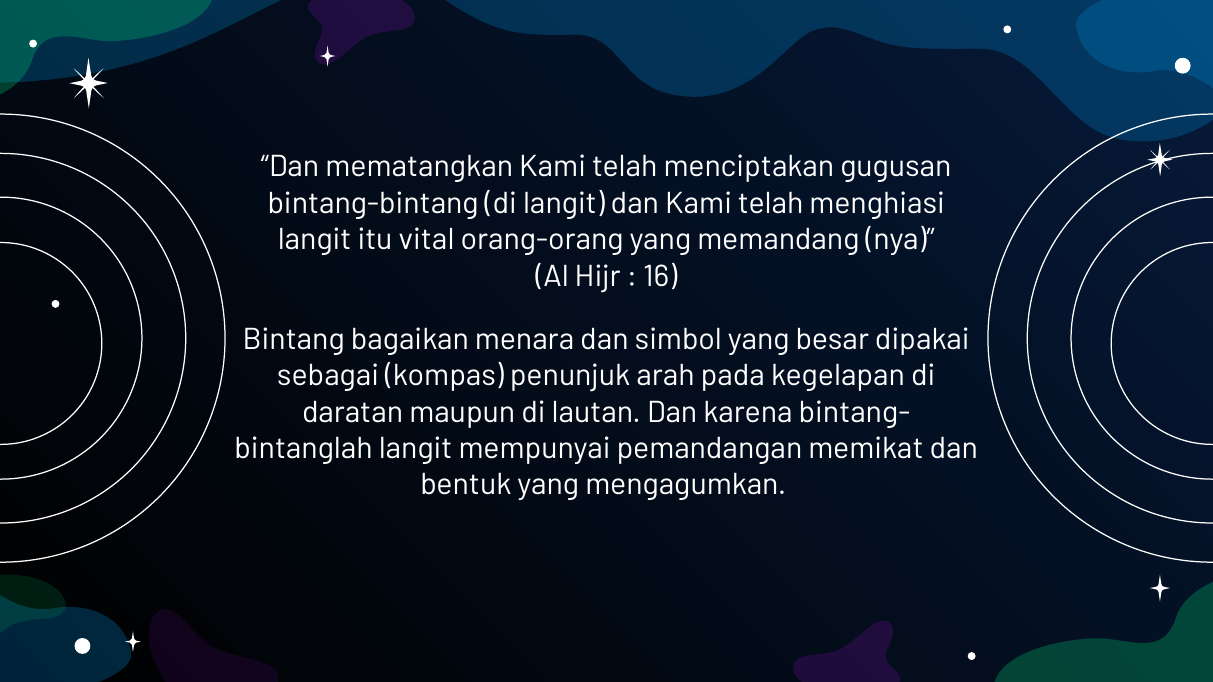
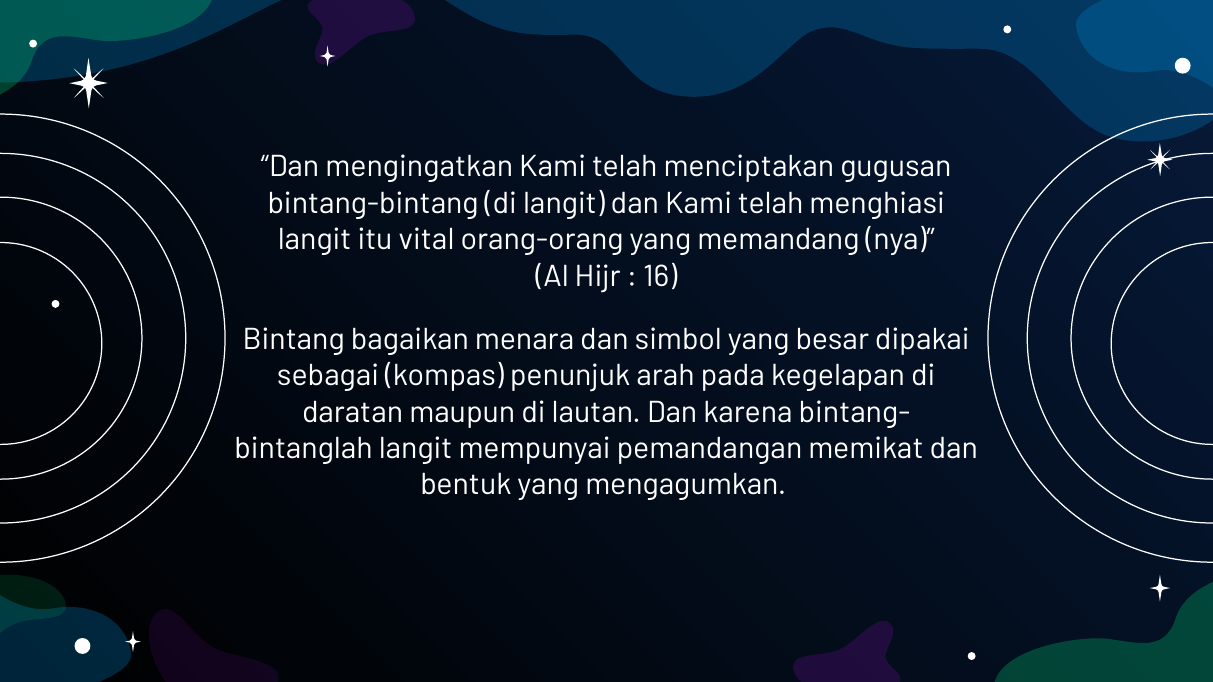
mematangkan: mematangkan -> mengingatkan (419, 167)
